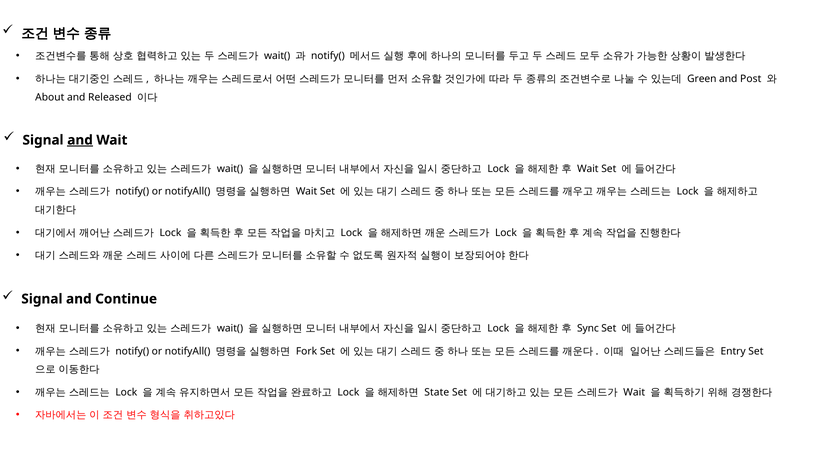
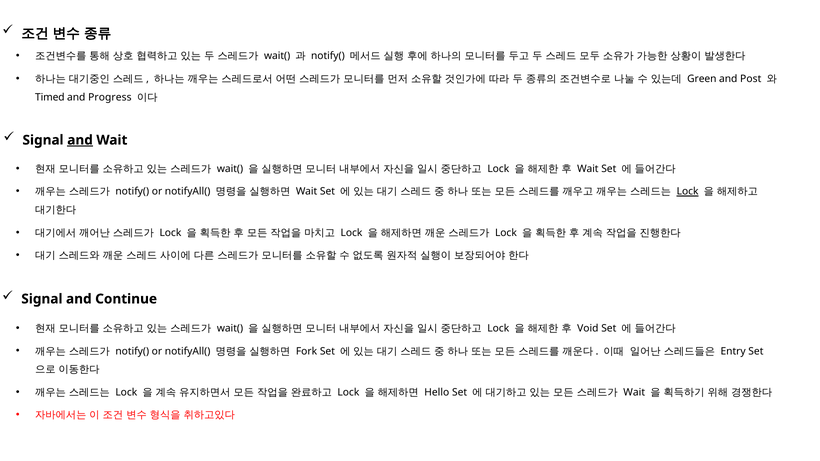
About: About -> Timed (50, 97)
Released: Released -> Progress (110, 97)
Lock underline: none -> present (688, 192)
Sync: Sync -> Void (588, 329)
State: State -> Hello (437, 393)
